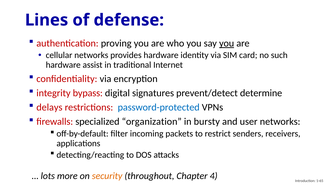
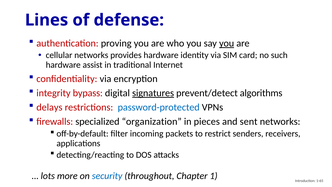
signatures underline: none -> present (153, 93)
determine: determine -> algorithms (261, 93)
bursty: bursty -> pieces (207, 122)
user: user -> sent (249, 122)
security colour: orange -> blue (107, 176)
4: 4 -> 1 (214, 176)
